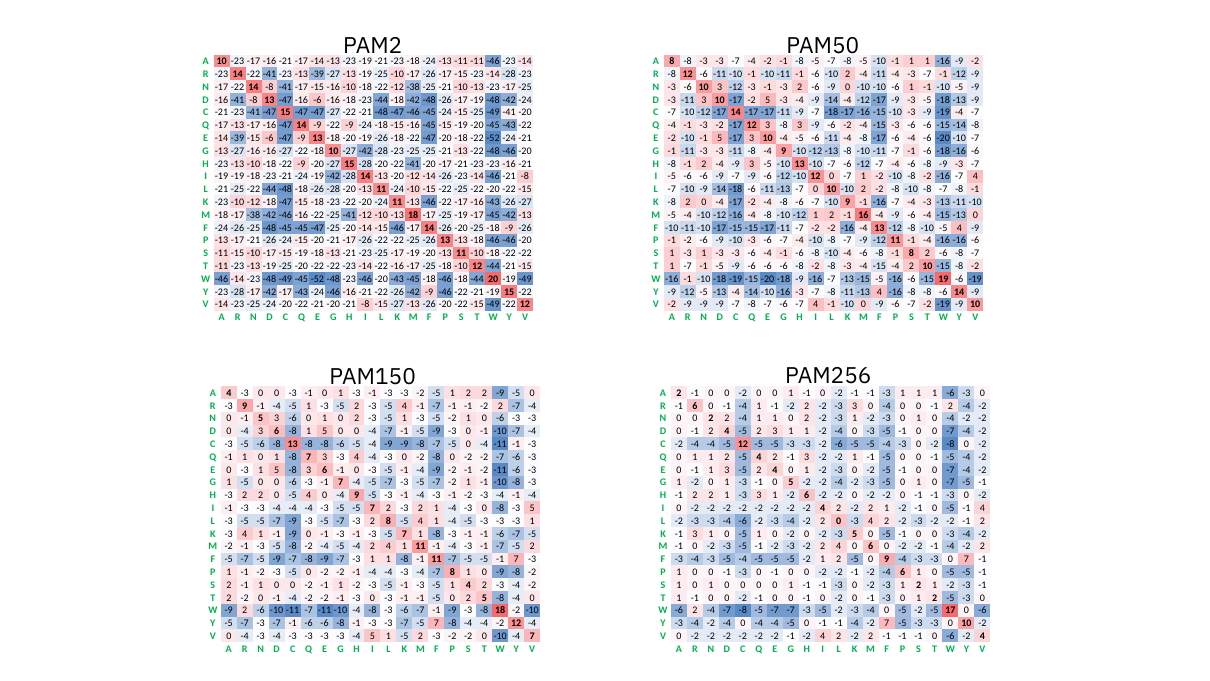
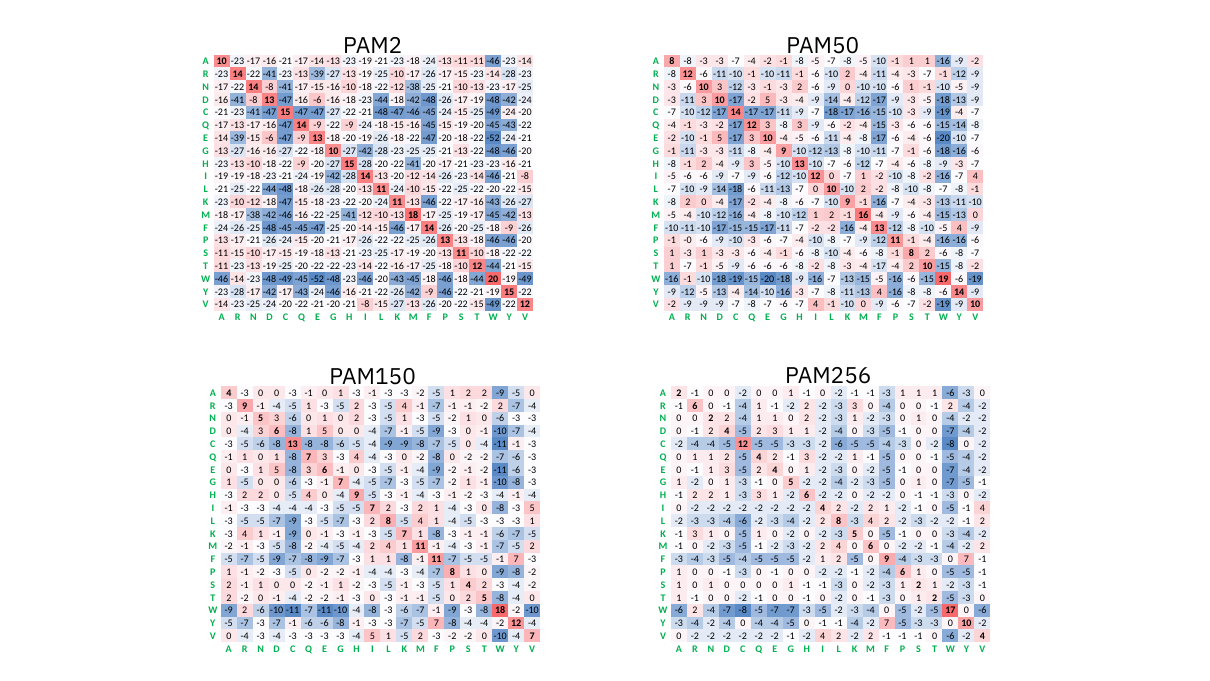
-49 -41: -41 -> -24 (509, 112)
P -1 -2: -2 -> -0 (688, 240)
-3 -4 -15: -15 -> -17 (879, 266)
-2 2 0: 0 -> 8 (839, 521)
